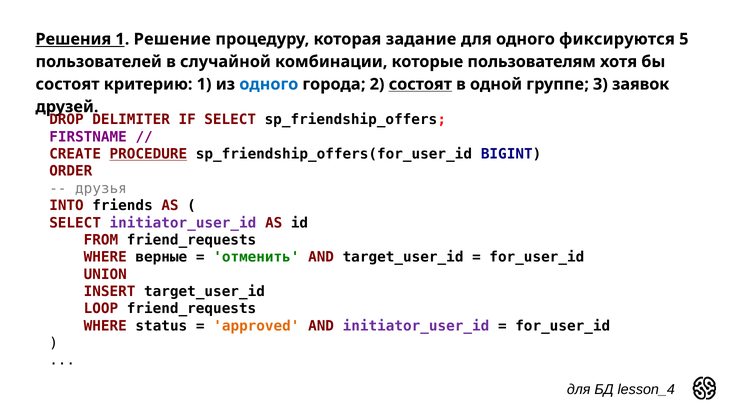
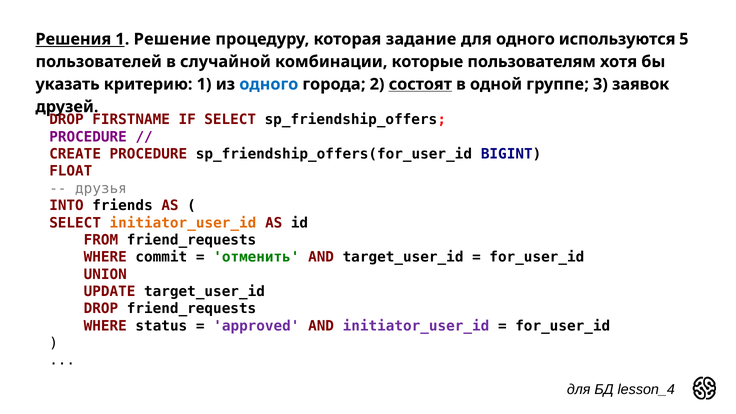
фиксируются: фиксируются -> используются (617, 39)
состоят: состоят -> указать (68, 84)
DELIMITER: DELIMITER -> FIRSTNAME (131, 120)
FIRSTNAME: FIRSTNAME -> PROCEDURE (88, 137)
PROCEDURE underline: present -> none (148, 154)
ORDER: ORDER -> FLOAT (71, 171)
initiator_user_id colour: purple -> orange (183, 223)
верные: верные -> commit (161, 257)
INSERT: INSERT -> UPDATE (110, 292)
LOOP: LOOP -> DROP (101, 309)
approved colour: orange -> purple (256, 326)
